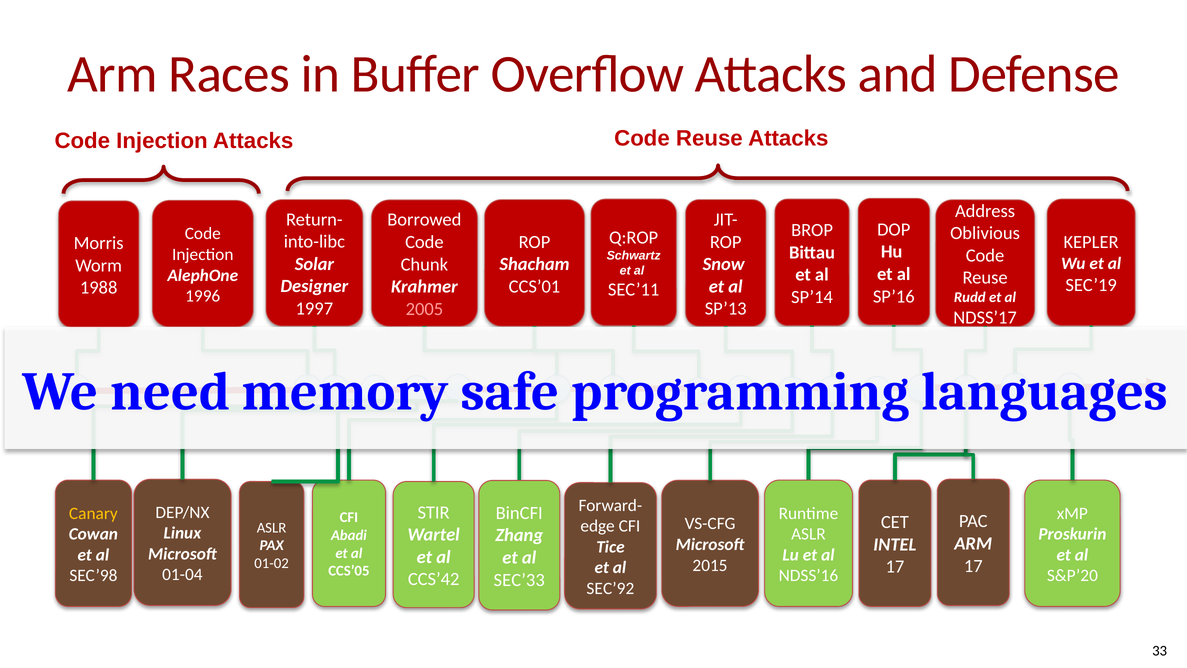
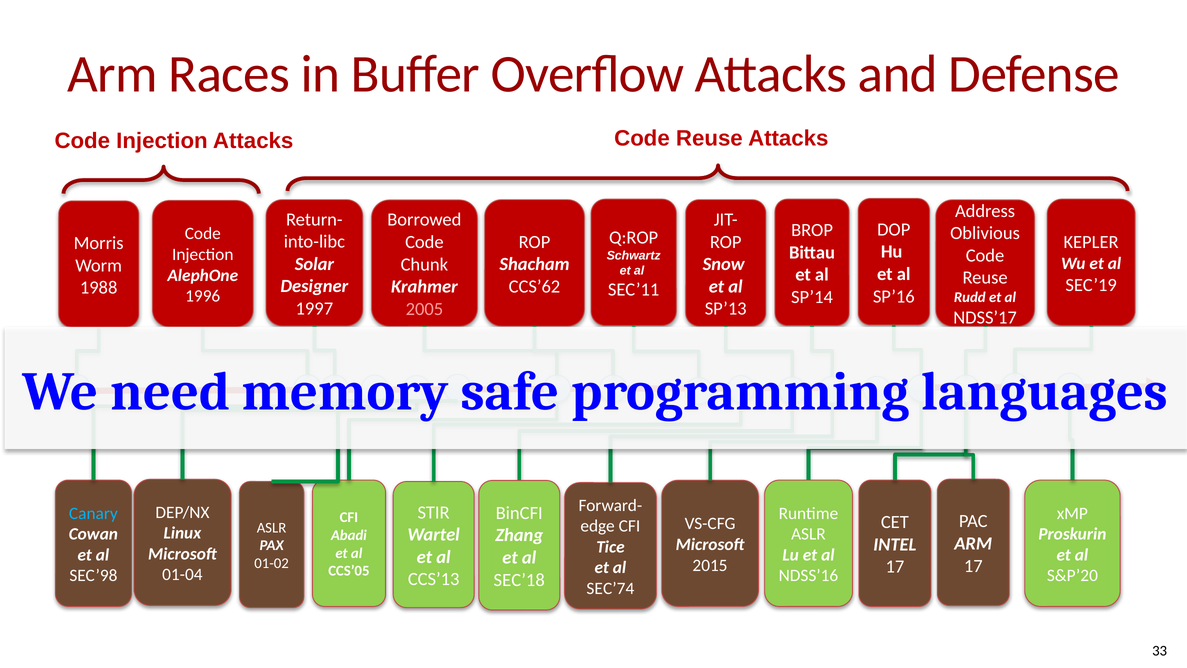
CCS’01: CCS’01 -> CCS’62 (534, 286)
Canary colour: yellow -> light blue (93, 513)
CCS’42: CCS’42 -> CCS’13 (434, 579)
SEC’33: SEC’33 -> SEC’18 (519, 580)
SEC’92: SEC’92 -> SEC’74 (610, 588)
